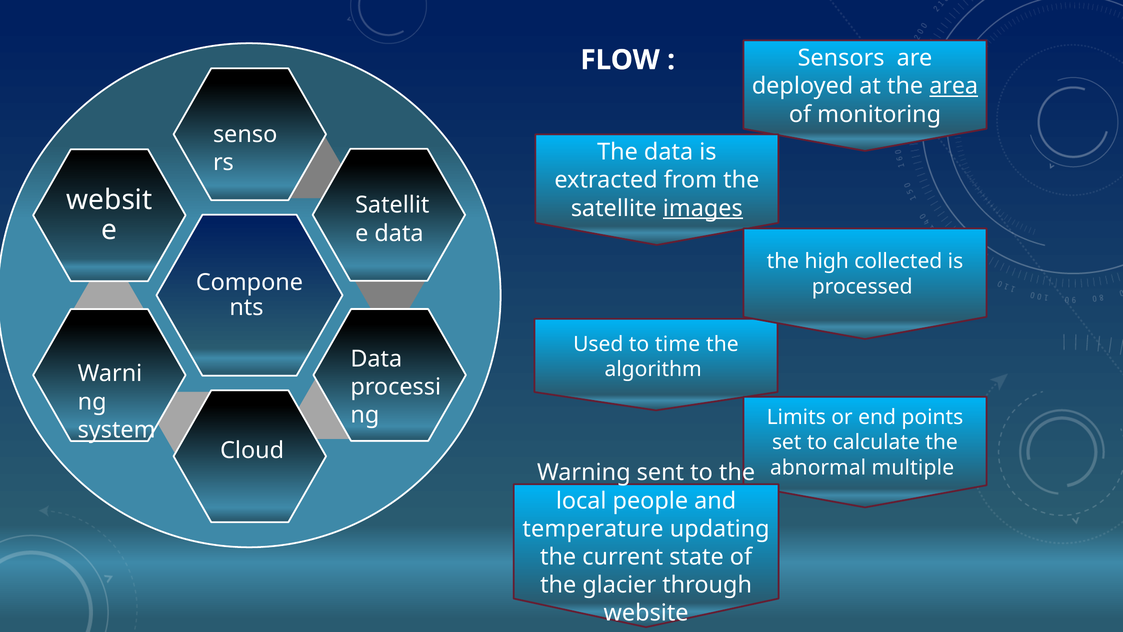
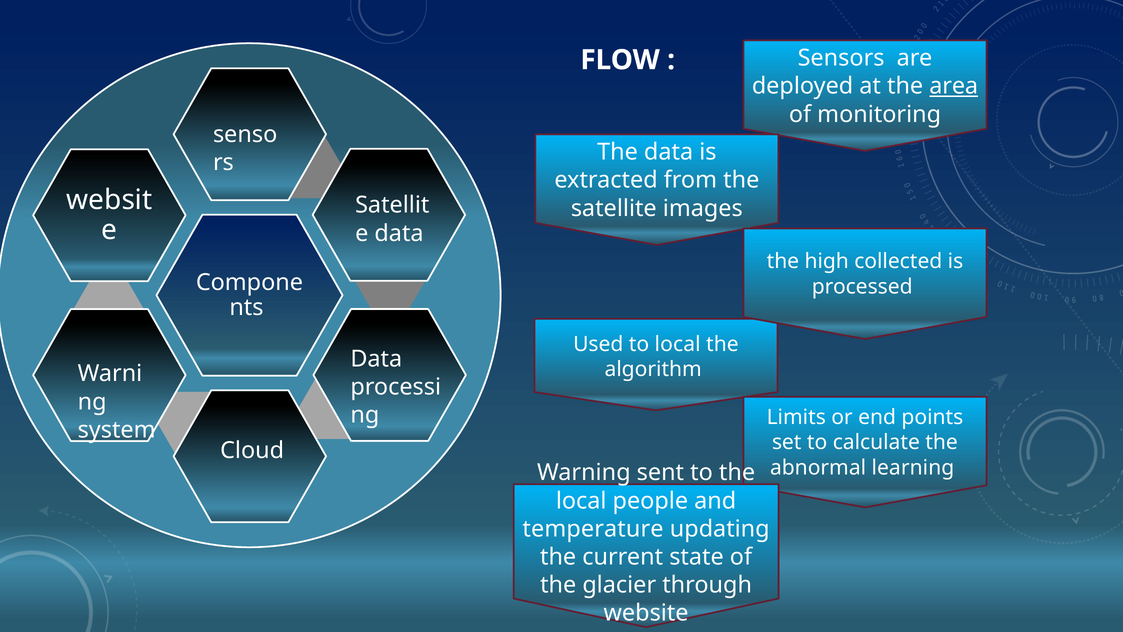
images underline: present -> none (703, 208)
to time: time -> local (678, 344)
multiple: multiple -> learning (913, 468)
